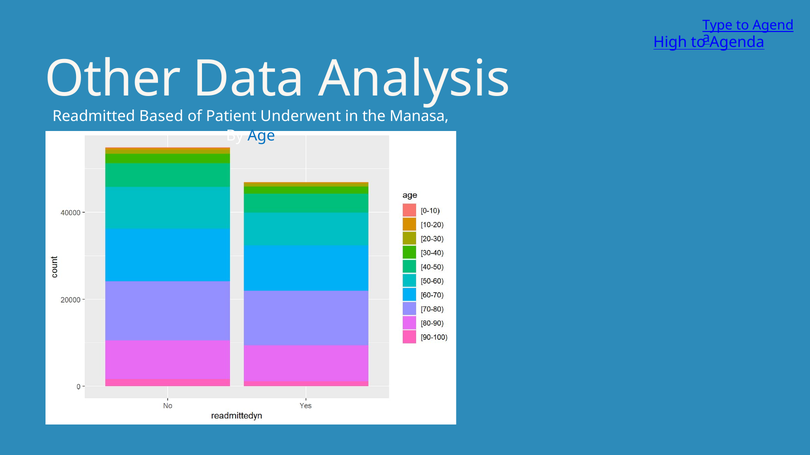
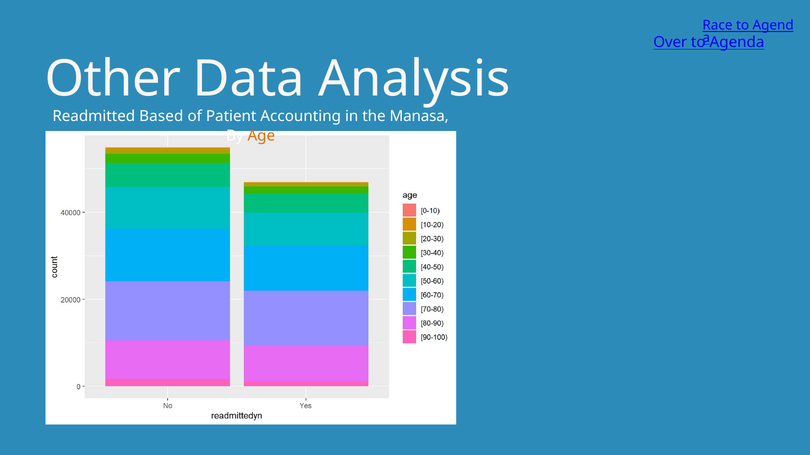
Type: Type -> Race (717, 25)
High: High -> Over (670, 42)
Underwent: Underwent -> Accounting (301, 116)
Age colour: blue -> orange (261, 136)
